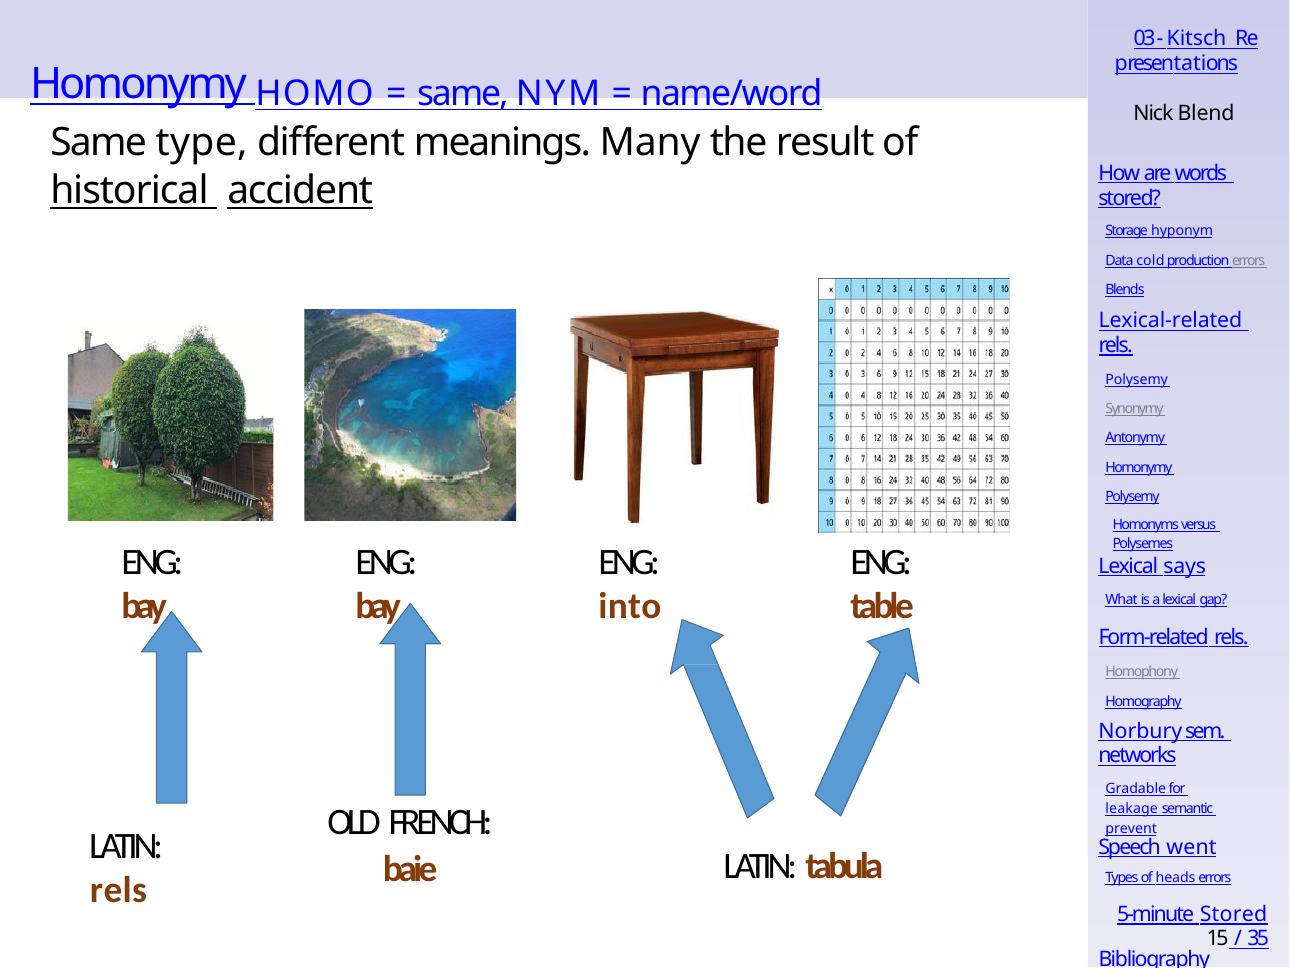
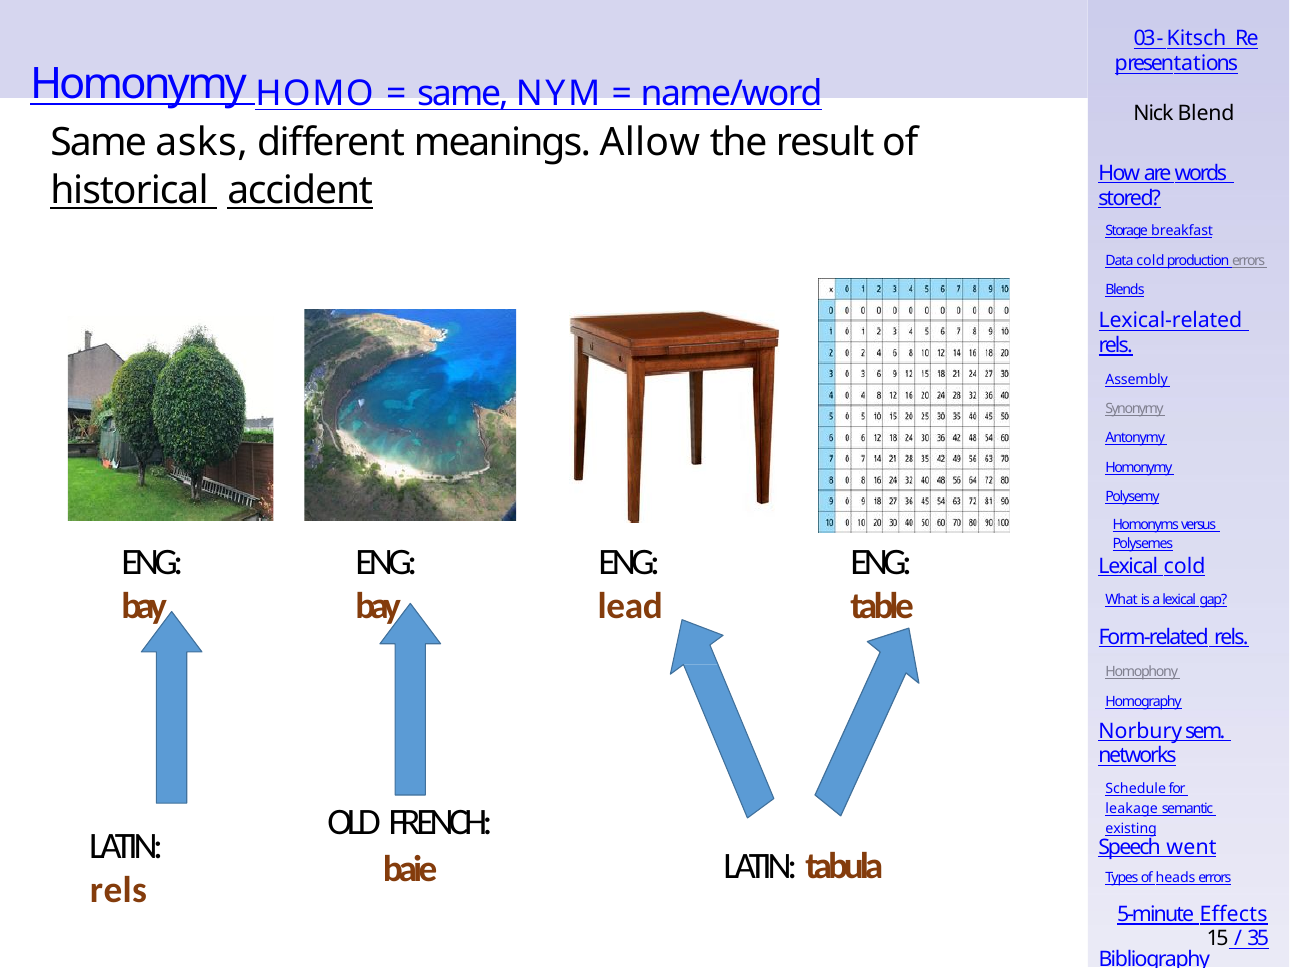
type: type -> asks (202, 143)
Many: Many -> Allow (650, 143)
hyponym: hyponym -> breakfast (1182, 231)
Polysemy: Polysemy -> Assembly (1137, 380)
Lexical says: says -> cold (1185, 566)
into: into -> lead (630, 607)
Gradable: Gradable -> Schedule (1136, 789)
prevent: prevent -> existing (1131, 829)
5-minute Stored: Stored -> Effects (1234, 915)
